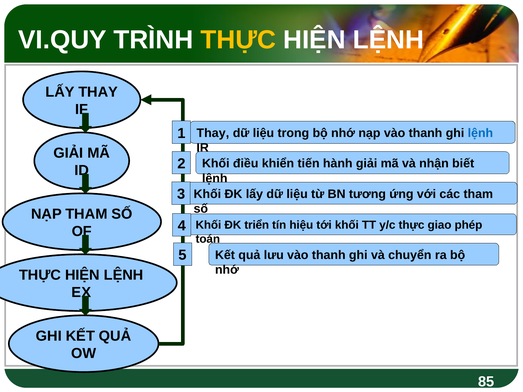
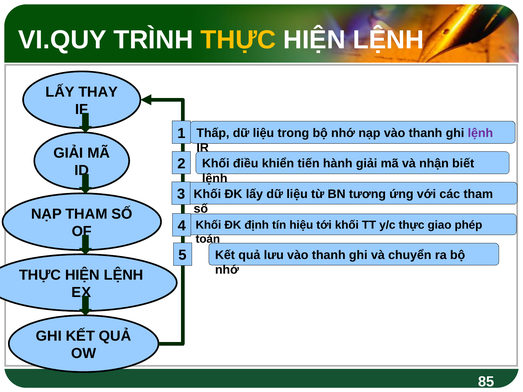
Thay: Thay -> Thấp (213, 133)
lệnh colour: blue -> purple (480, 133)
triển: triển -> định (257, 225)
